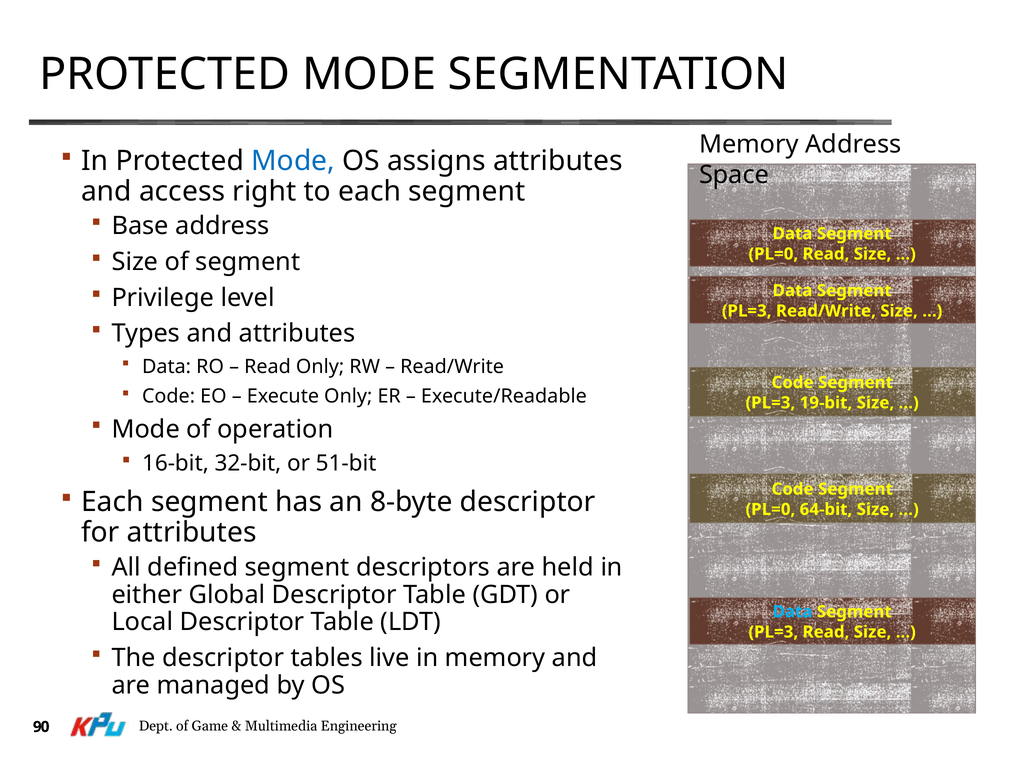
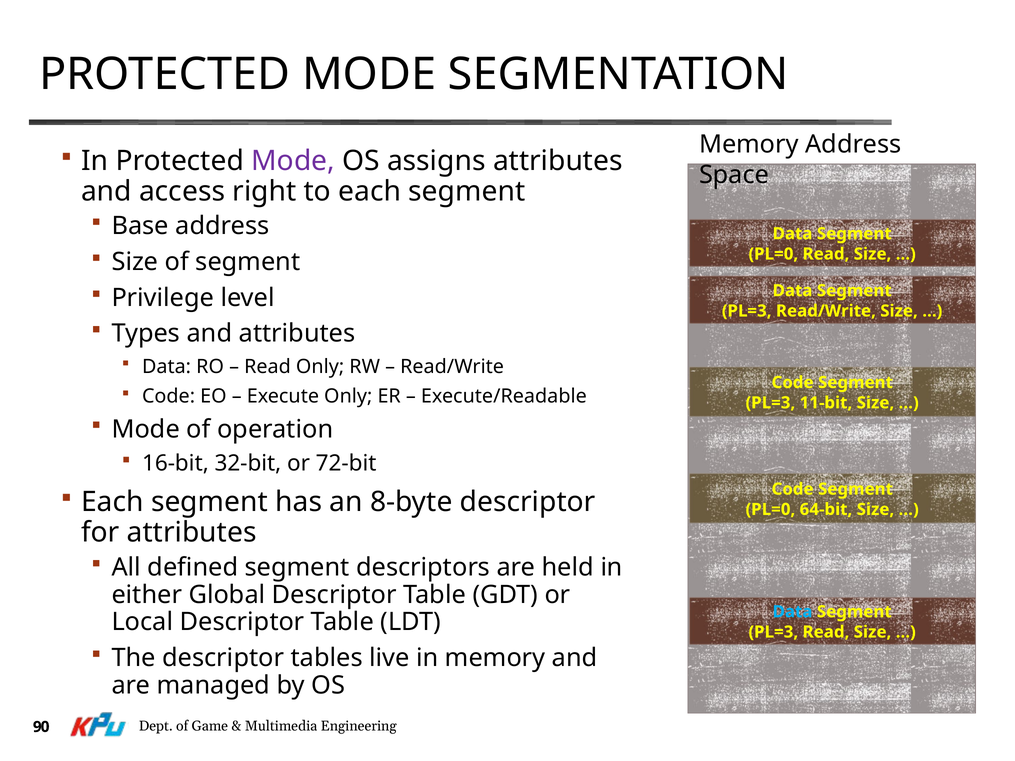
Mode colour: blue -> purple (293, 161)
19-bit: 19-bit -> 11-bit (826, 403)
51-bit: 51-bit -> 72-bit (346, 464)
